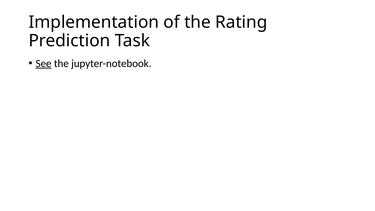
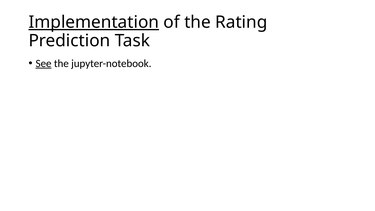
Implementation underline: none -> present (94, 22)
